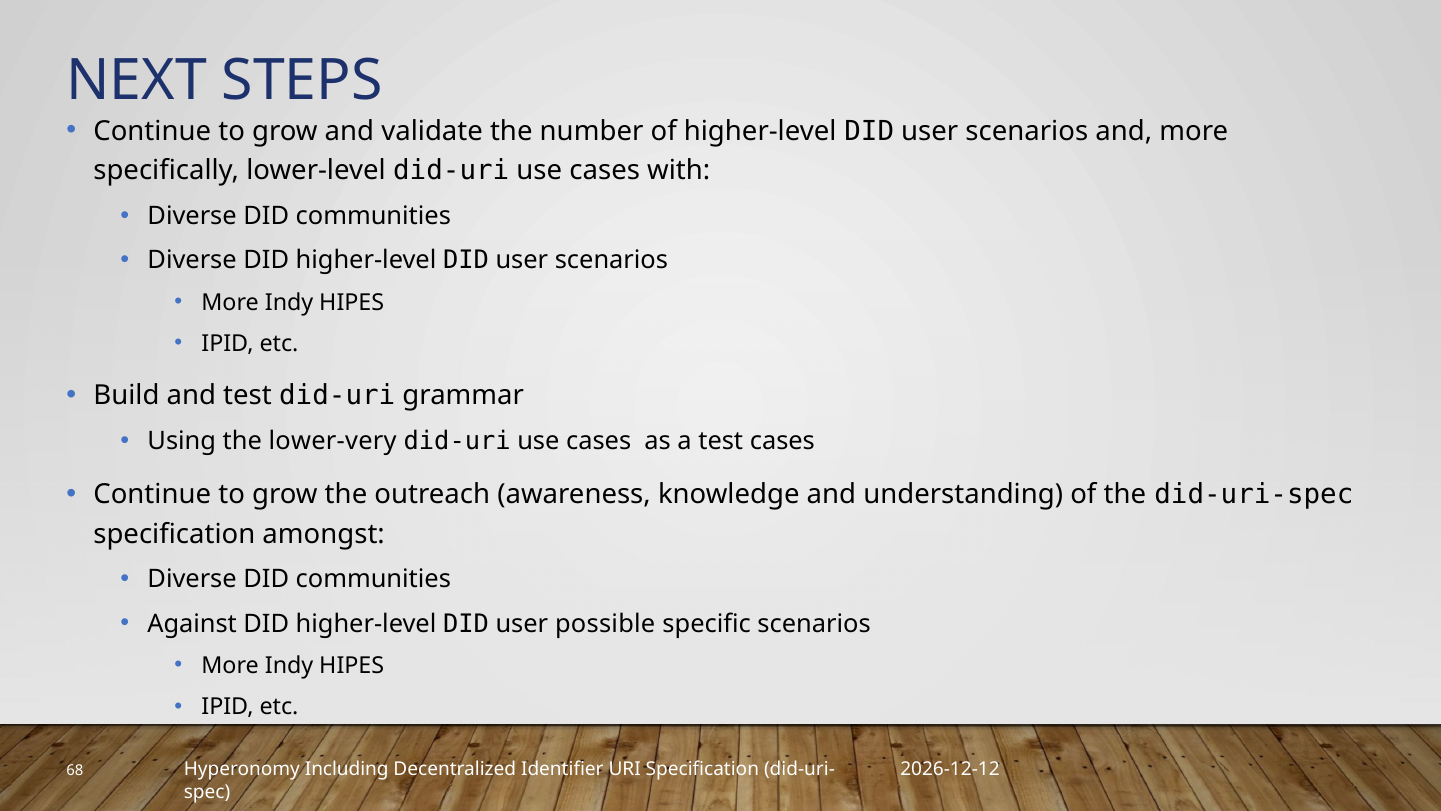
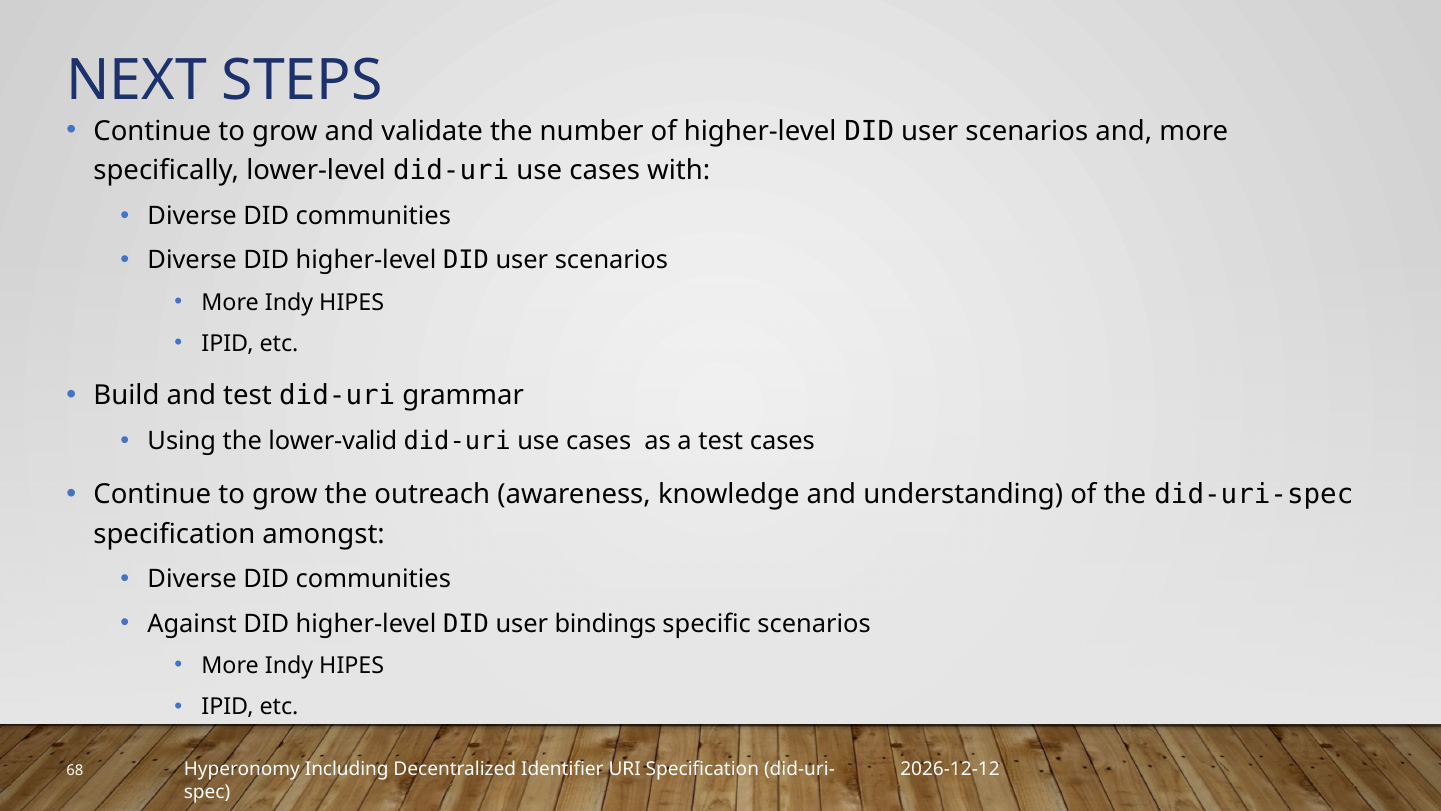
lower-very: lower-very -> lower-valid (333, 441)
possible: possible -> bindings (605, 623)
